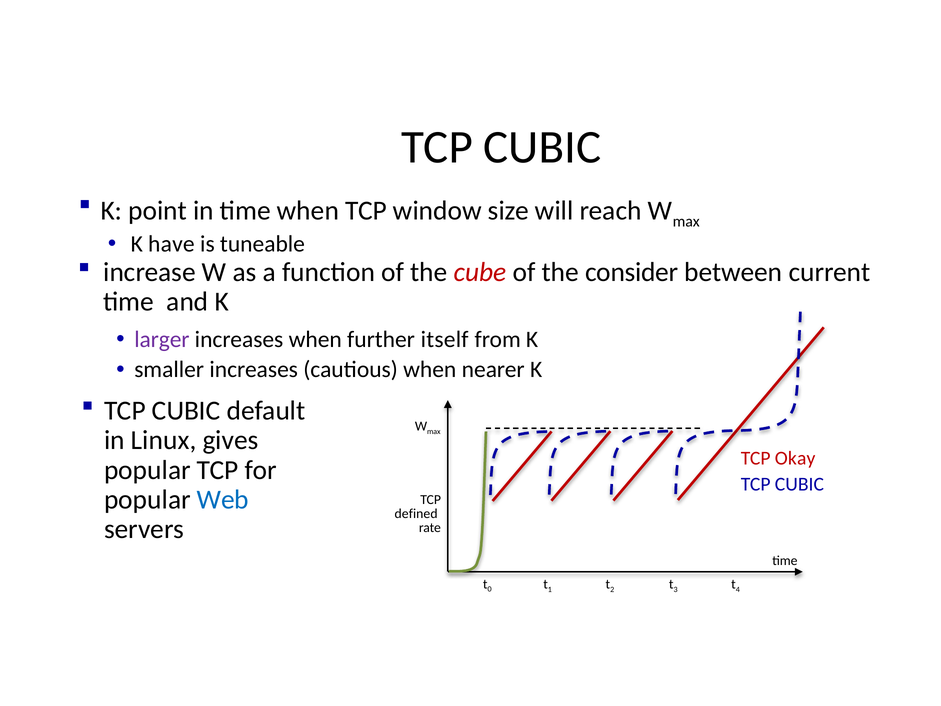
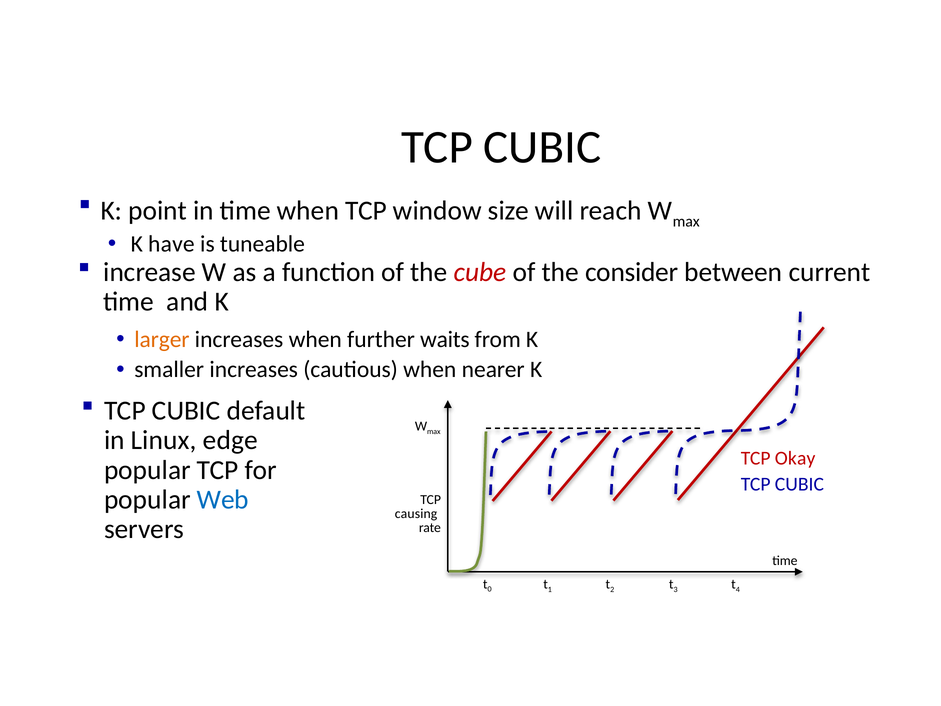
larger colour: purple -> orange (162, 339)
itself: itself -> waits (445, 339)
gives: gives -> edge (230, 440)
defined: defined -> causing (416, 514)
